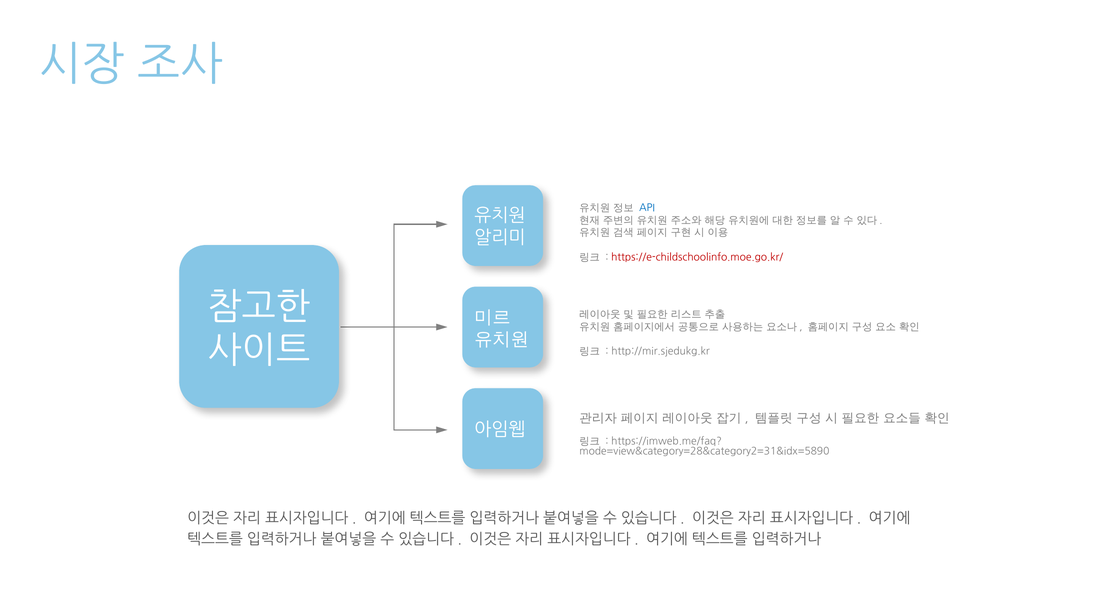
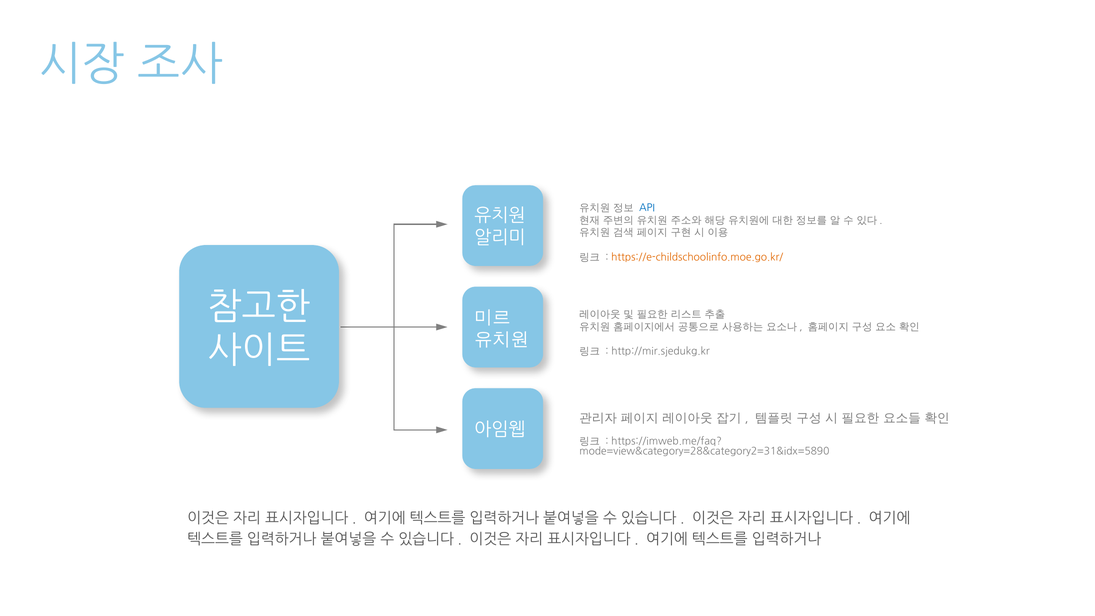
https://e-childschoolinfo.moe.go.kr/ colour: red -> orange (697, 257)
